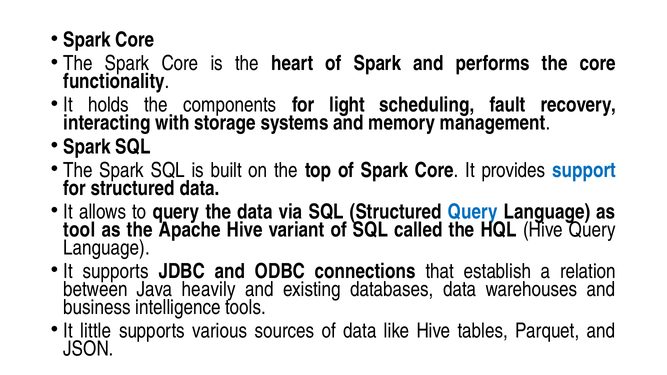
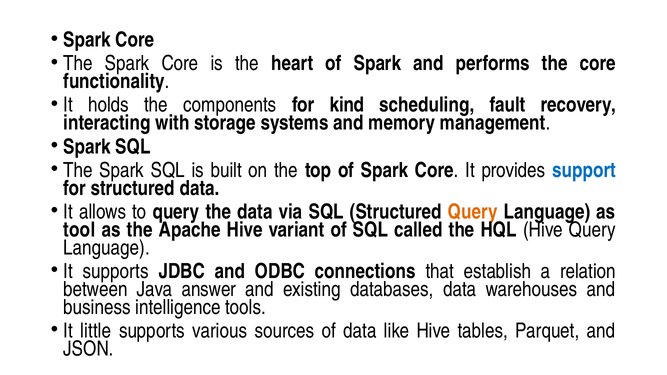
light: light -> kind (347, 105)
Query colour: blue -> orange (473, 212)
heavily: heavily -> answer (209, 289)
